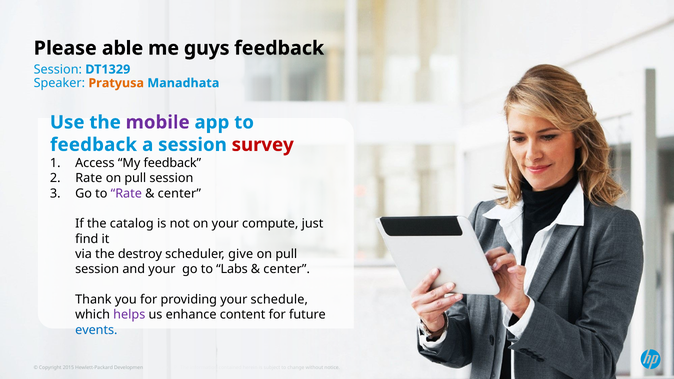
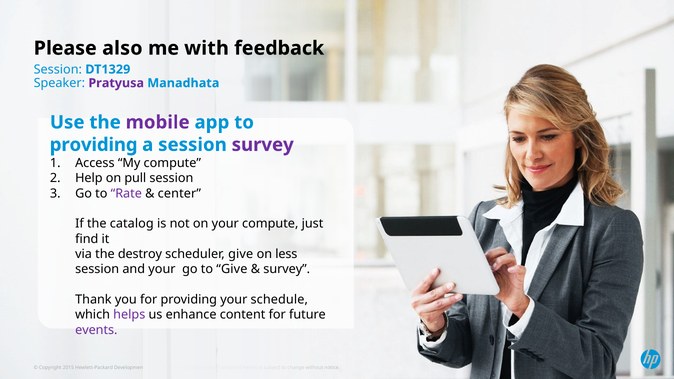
able: able -> also (122, 48)
guys: guys -> with (207, 48)
Pratyusa colour: orange -> purple (116, 83)
feedback: feedback -> providing (94, 145)
survey colour: red -> purple (263, 145)
My feedback: feedback -> compute (172, 163)
Rate: Rate -> Help (89, 178)
pull: pull -> less (286, 254)
to Labs: Labs -> Give (232, 269)
center: center -> survey (287, 269)
events colour: blue -> purple (96, 330)
